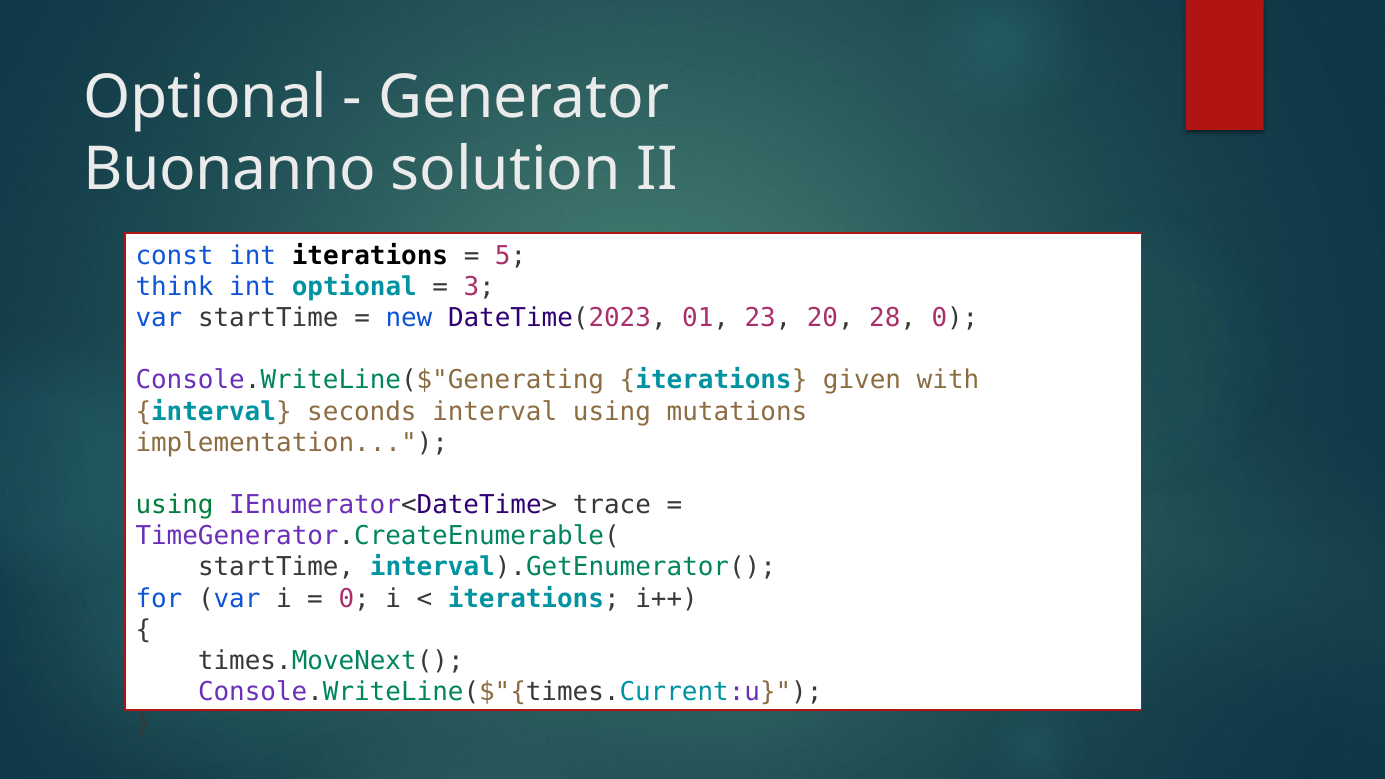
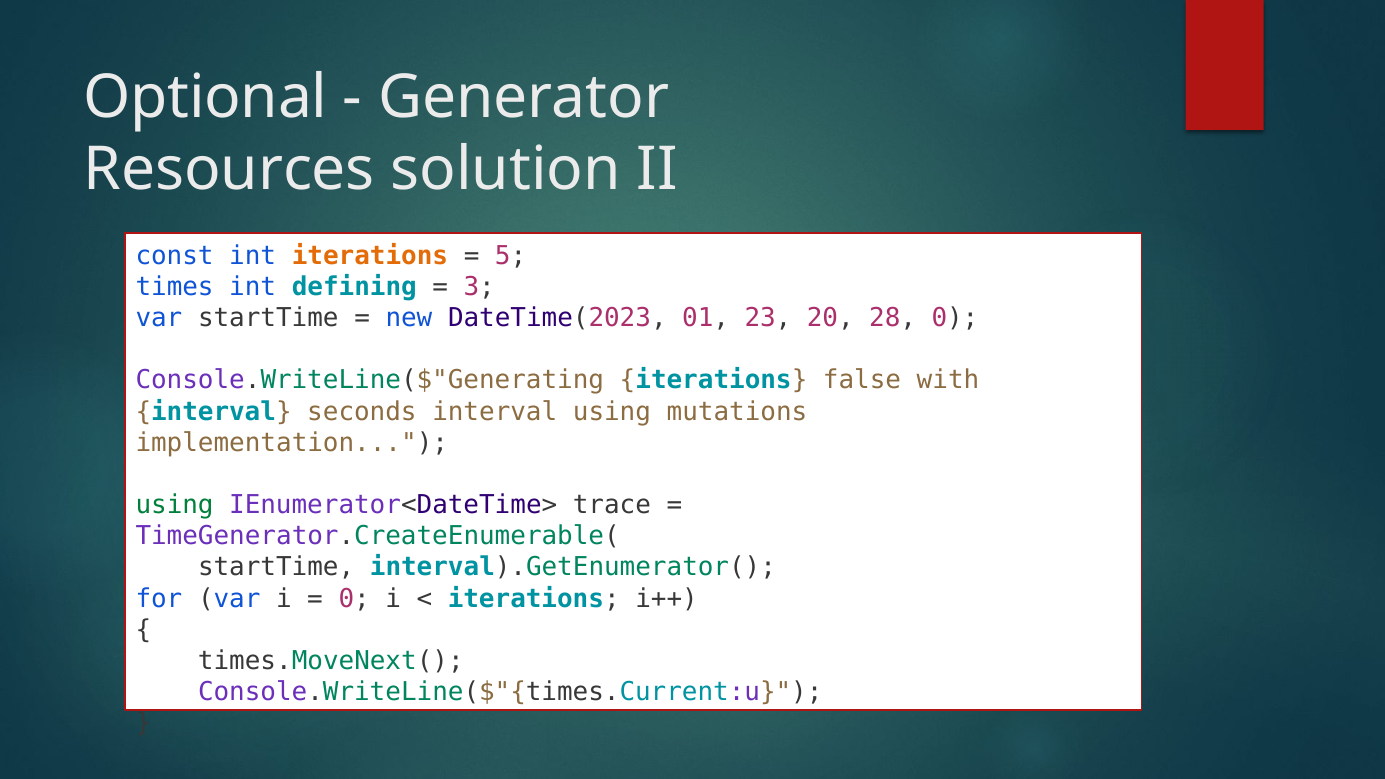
Buonanno: Buonanno -> Resources (229, 170)
iterations colour: black -> orange (370, 256)
think: think -> times (175, 287)
int optional: optional -> defining (354, 287)
given: given -> false (862, 380)
